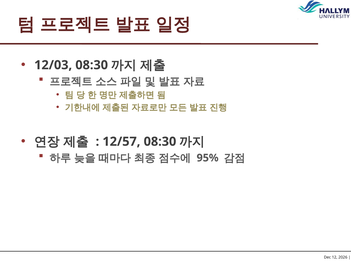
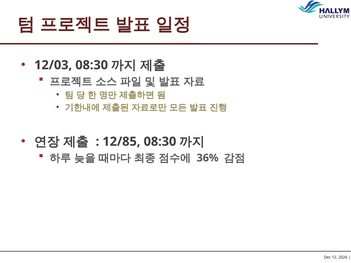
12/57: 12/57 -> 12/85 (121, 142)
95%: 95% -> 36% (208, 158)
